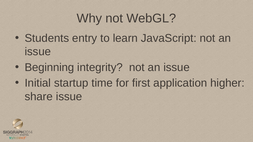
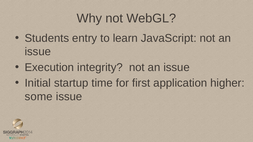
Beginning: Beginning -> Execution (49, 67)
share: share -> some (39, 97)
